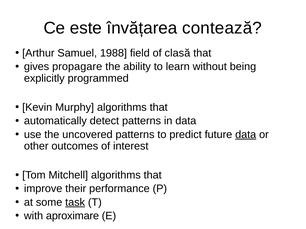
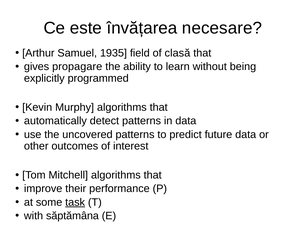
contează: contează -> necesare (222, 28)
1988: 1988 -> 1935 (113, 53)
data underline: present -> none (246, 135)
aproximare: aproximare -> săptămâna (72, 216)
